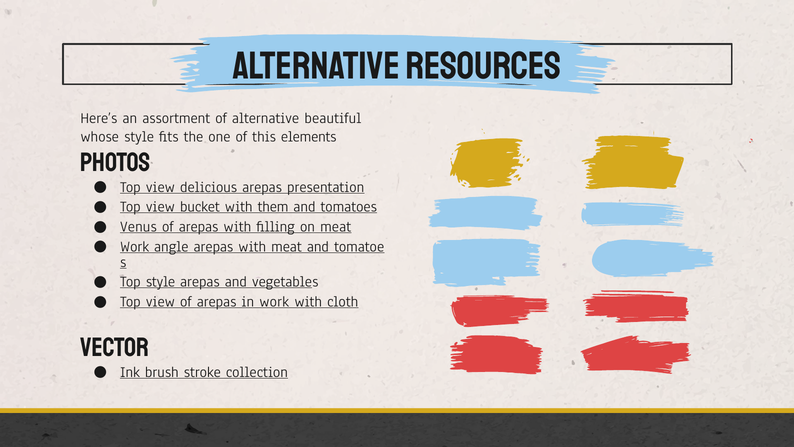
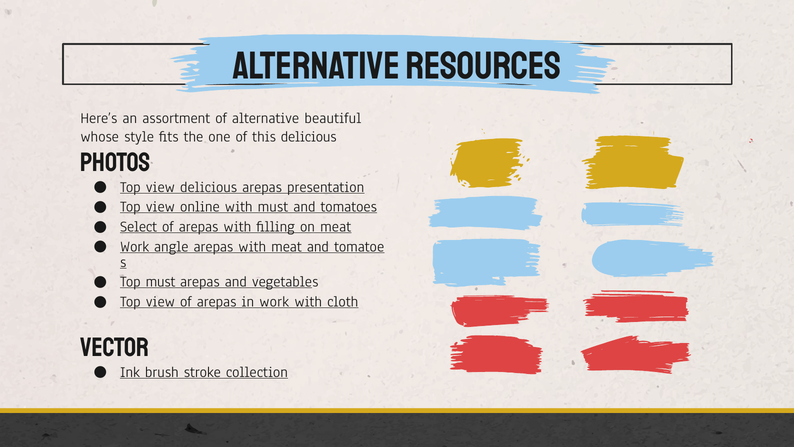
this elements: elements -> delicious (309, 136)
bucket: bucket -> online (200, 207)
with them: them -> must (273, 207)
Venus: Venus -> Select (139, 226)
Top style: style -> must (161, 282)
